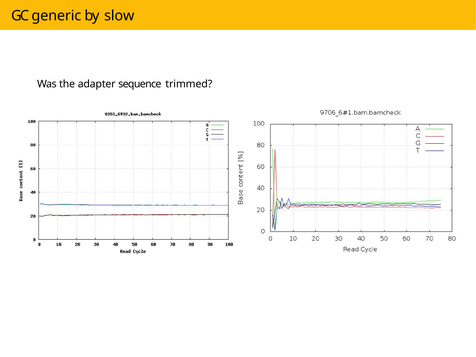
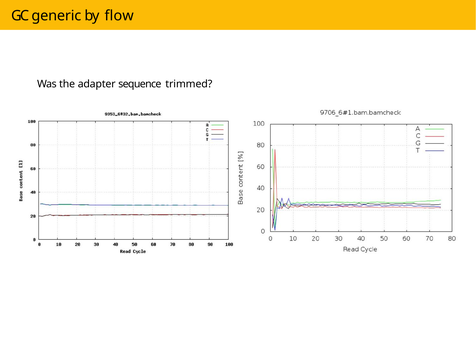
slow: slow -> flow (119, 16)
